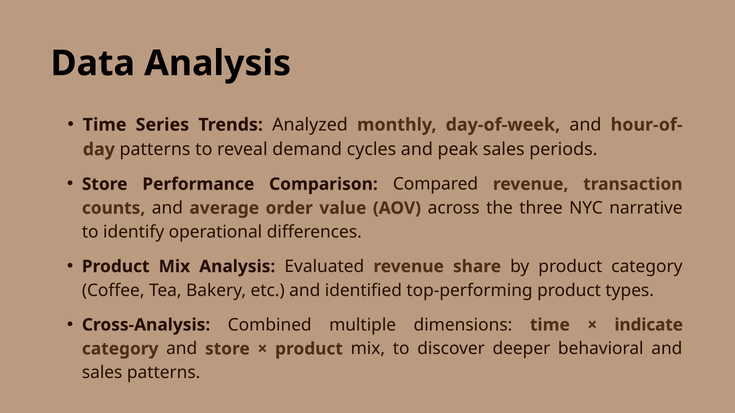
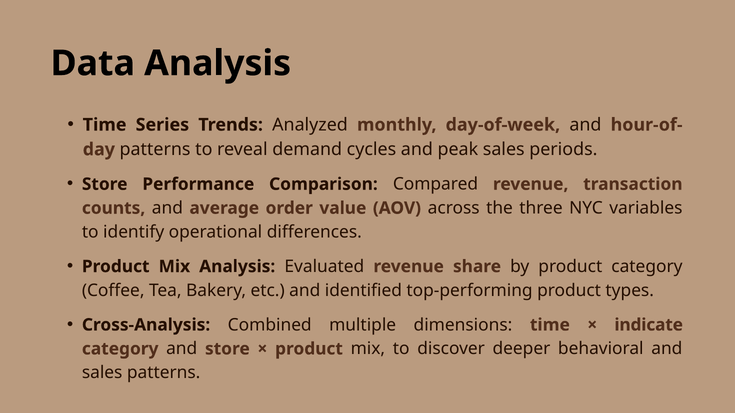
narrative: narrative -> variables (646, 208)
